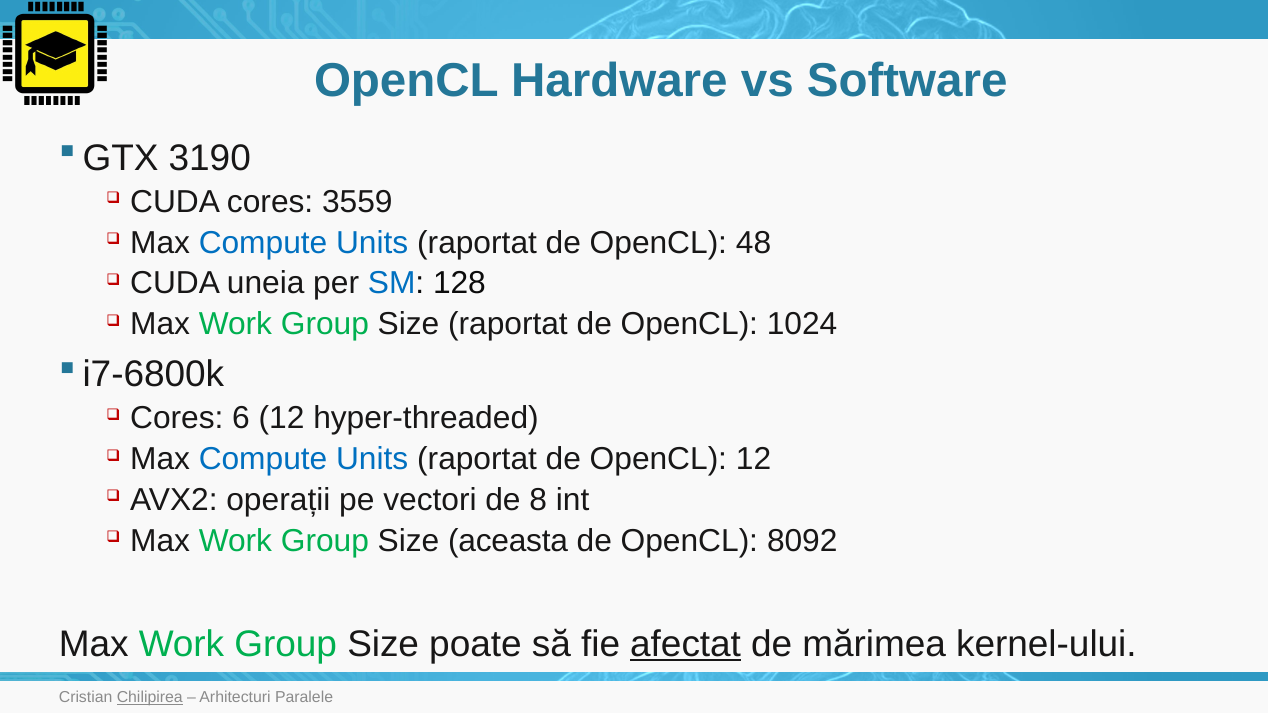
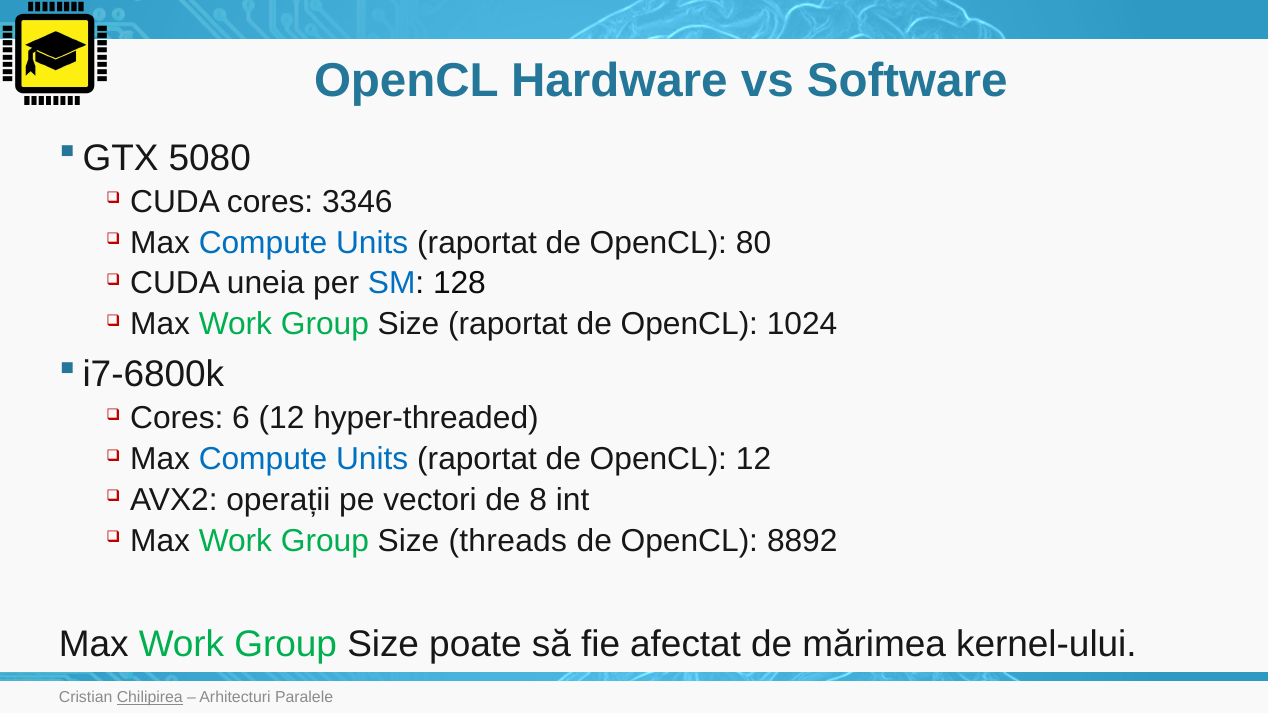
3190: 3190 -> 5080 (210, 158)
3559: 3559 -> 3346 (357, 202)
48: 48 -> 80 (754, 243)
aceasta: aceasta -> threads (508, 541)
8092: 8092 -> 8892 (802, 541)
afectat underline: present -> none (686, 644)
